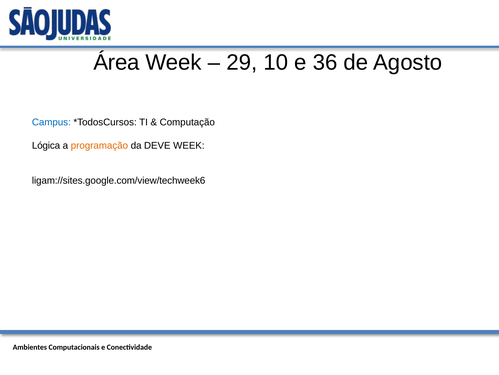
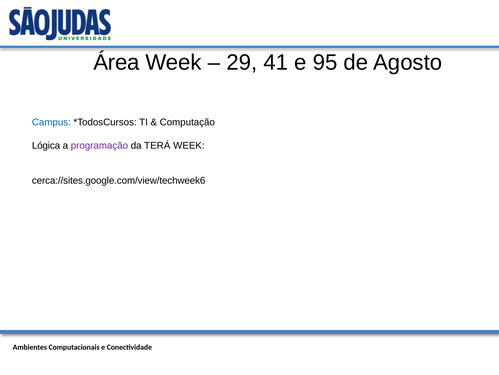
10: 10 -> 41 (276, 62)
36: 36 -> 95 (325, 62)
programação colour: orange -> purple (99, 145)
DEVE: DEVE -> TERÁ (157, 145)
ligam://sites.google.com/view/techweek6: ligam://sites.google.com/view/techweek6 -> cerca://sites.google.com/view/techweek6 (119, 180)
